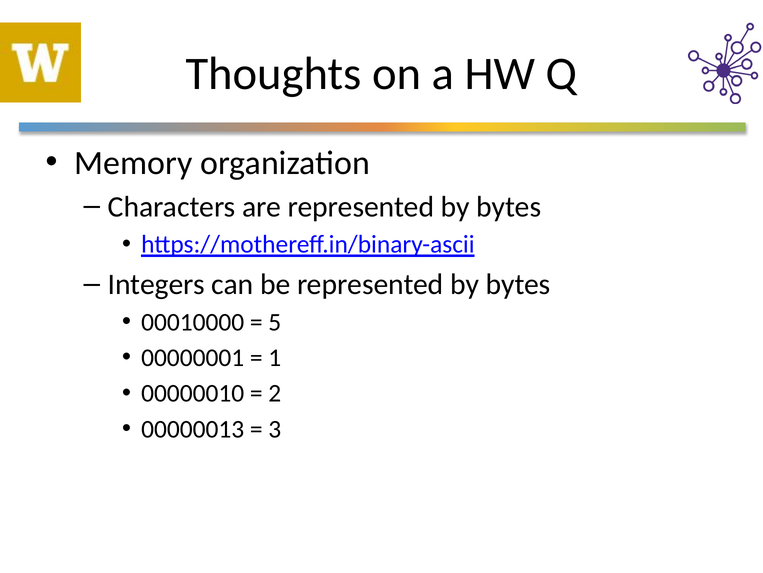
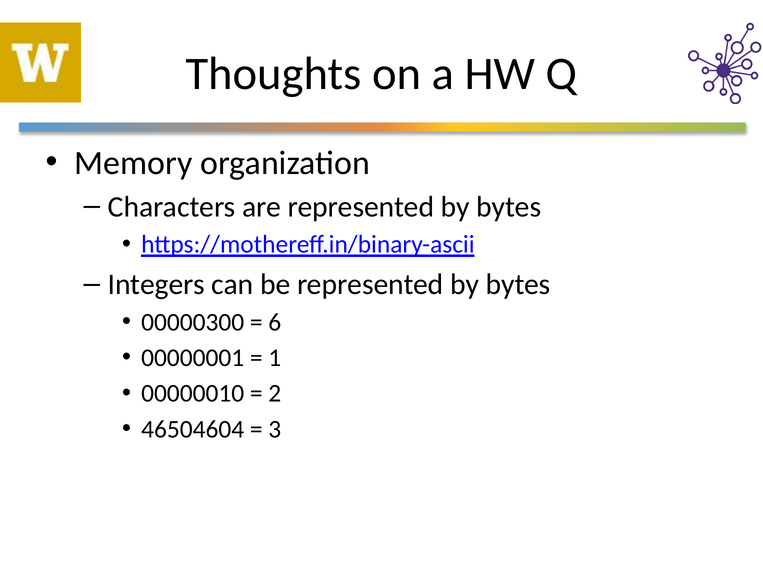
00010000: 00010000 -> 00000300 (193, 322)
5: 5 -> 6 (275, 322)
00000013: 00000013 -> 46504604 (193, 429)
